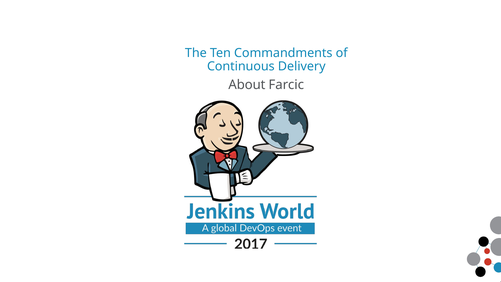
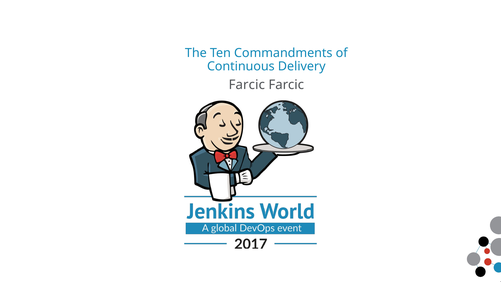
About: About -> Farcic (247, 85)
